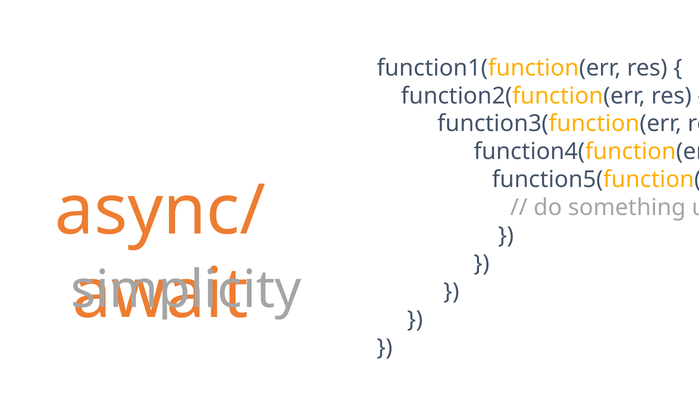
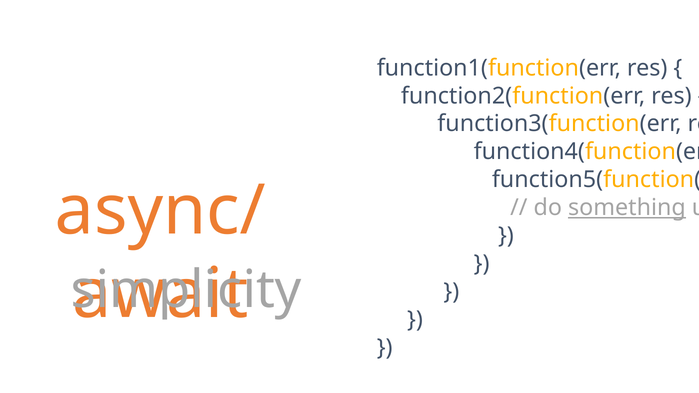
something underline: none -> present (627, 208)
